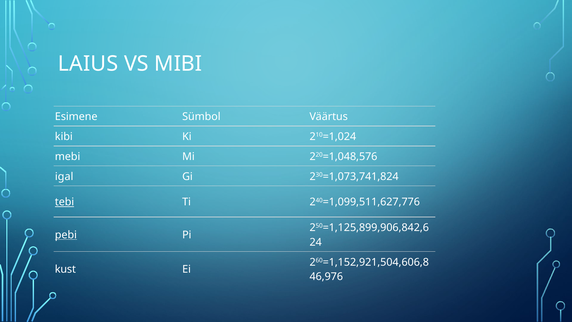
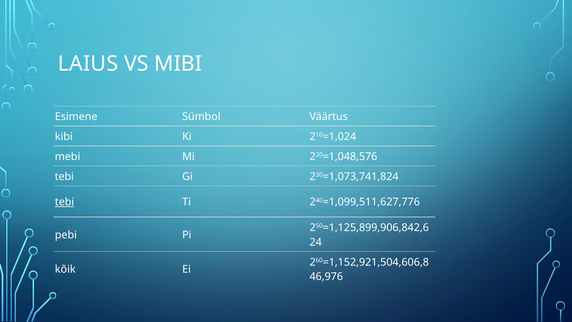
igal: igal -> tebi (64, 176)
pebi underline: present -> none (66, 235)
kust: kust -> kõik (65, 269)
